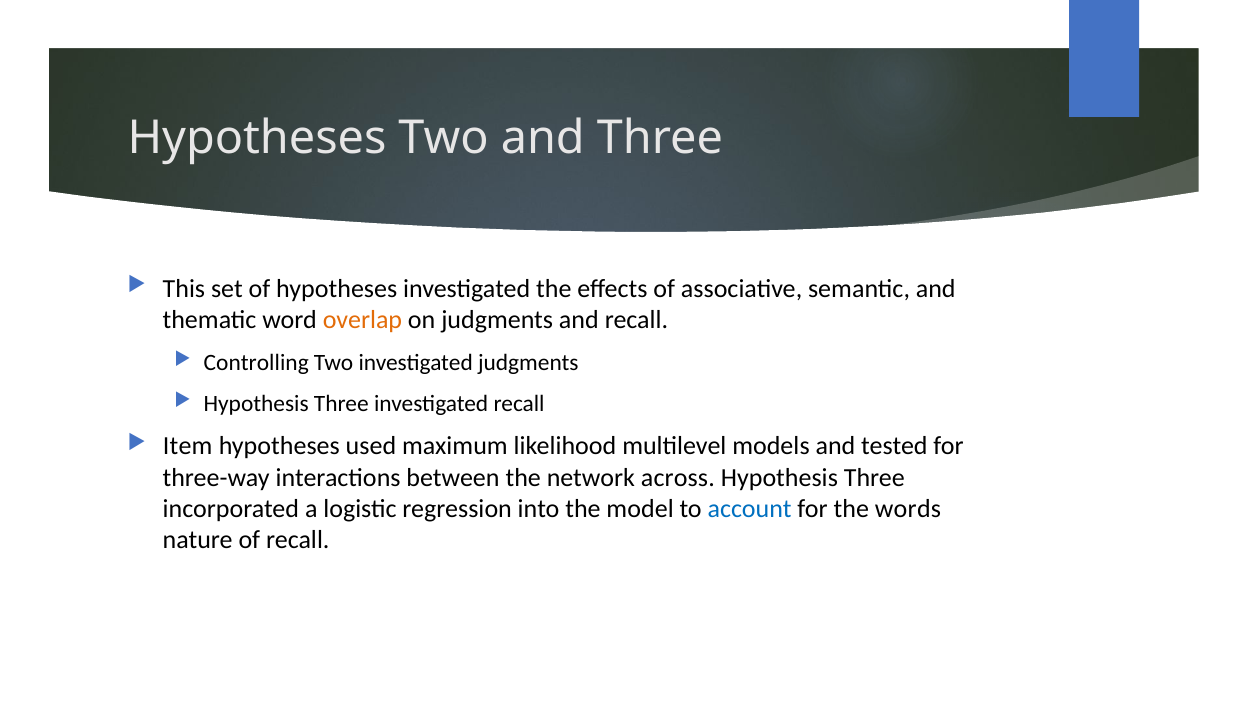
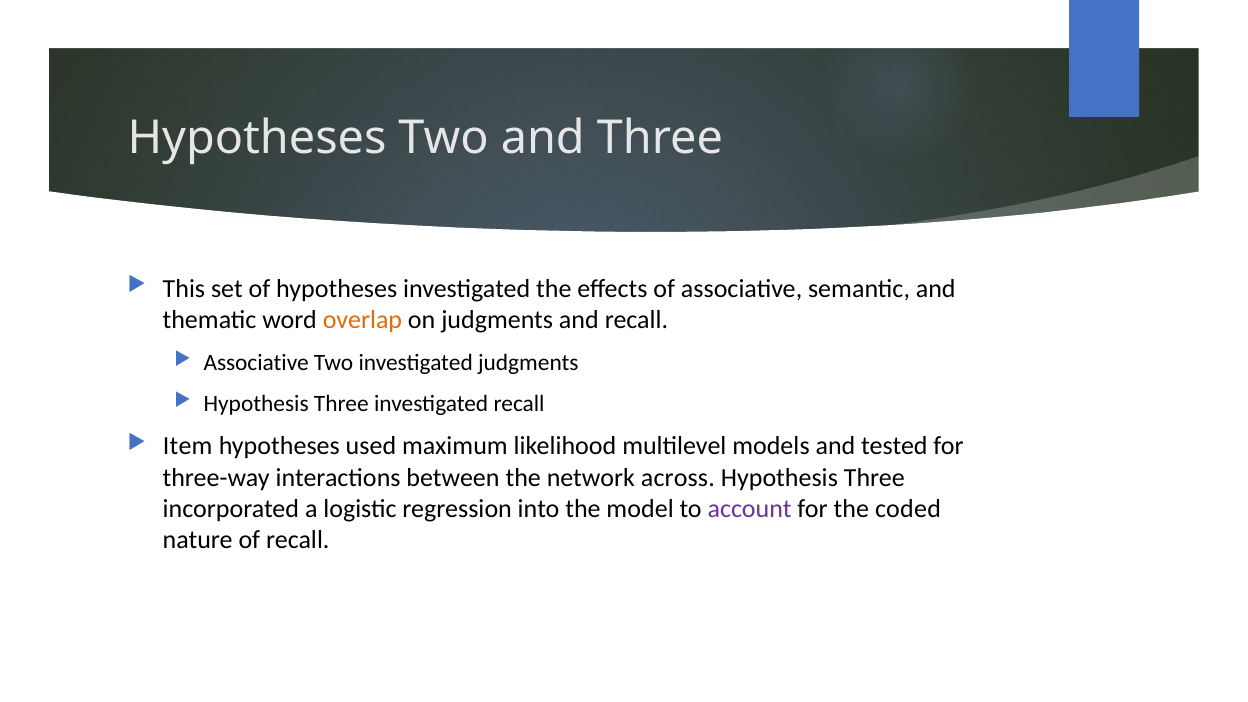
Controlling: Controlling -> Associative (256, 362)
account colour: blue -> purple (750, 509)
words: words -> coded (908, 509)
